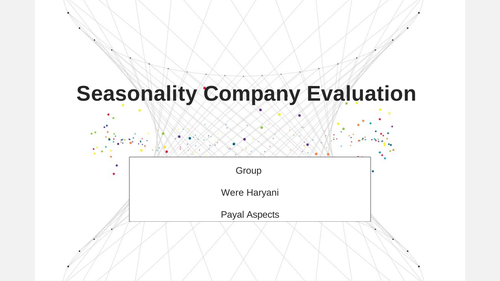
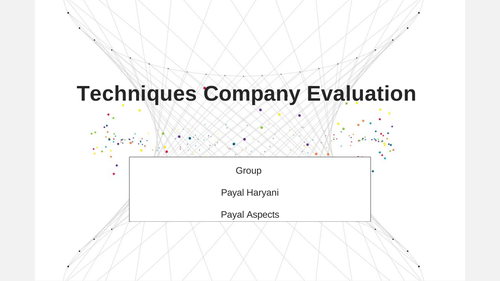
Seasonality: Seasonality -> Techniques (137, 94)
Were: Were -> Payal (233, 193)
